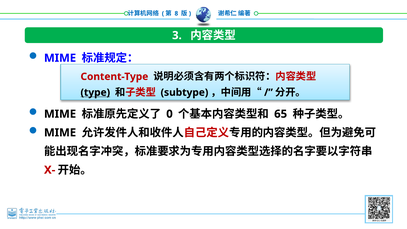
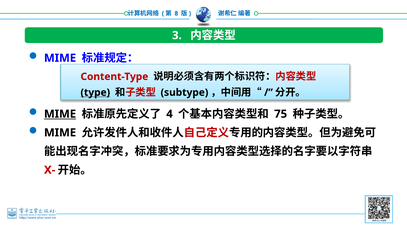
MIME underline: none -> present (60, 114)
0: 0 -> 4 (169, 114)
65: 65 -> 75 (281, 114)
